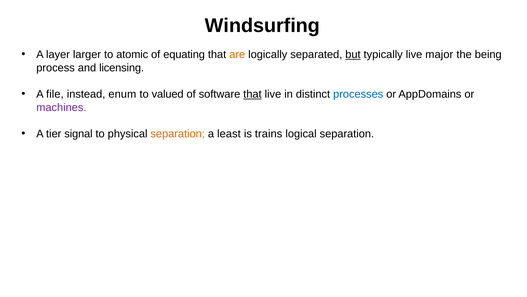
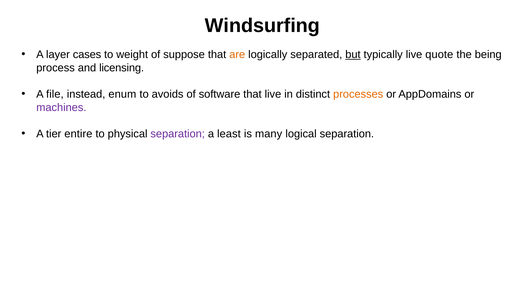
larger: larger -> cases (87, 54)
atomic: atomic -> weight (132, 54)
equating: equating -> suppose (184, 54)
major: major -> quote (439, 54)
valued: valued -> avoids (168, 94)
that underline: present -> none (252, 94)
processes colour: blue -> orange (358, 94)
signal: signal -> entire (78, 134)
separation colour: orange -> purple (178, 134)
trains: trains -> many (269, 134)
